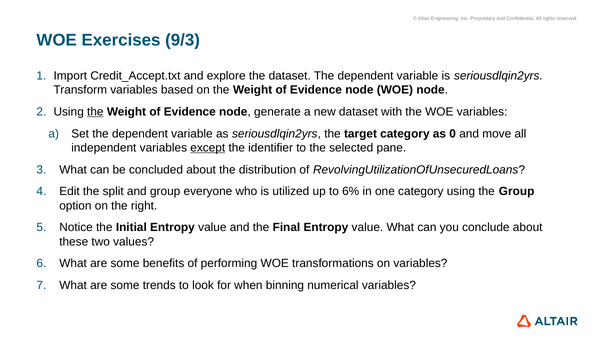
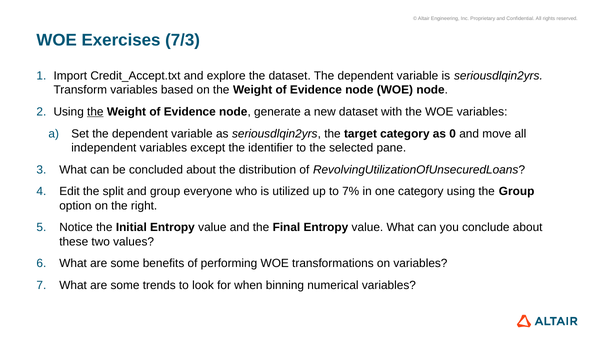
9/3: 9/3 -> 7/3 (183, 40)
except underline: present -> none (208, 148)
6%: 6% -> 7% (351, 191)
